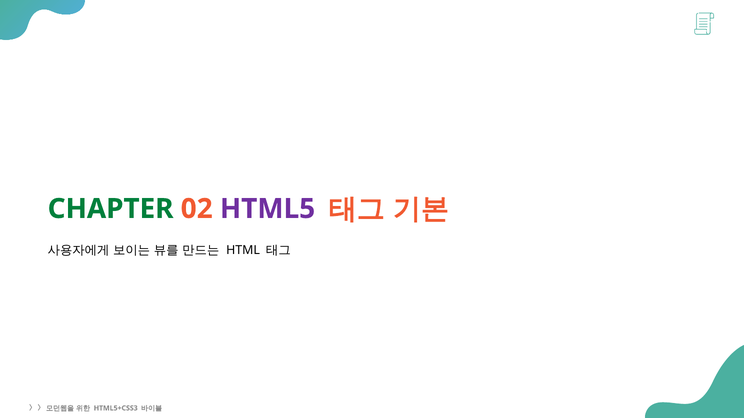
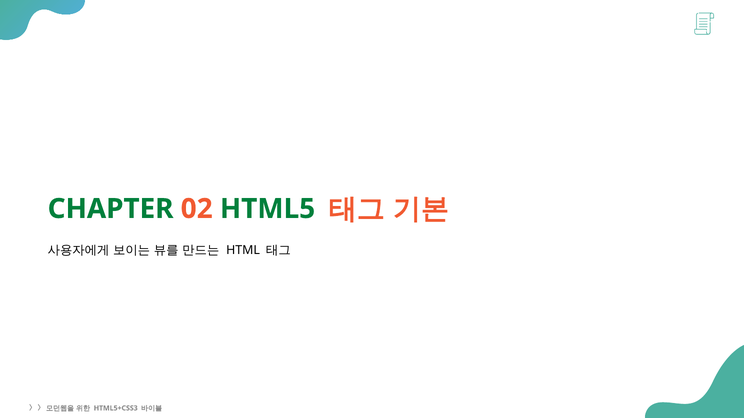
HTML5 colour: purple -> green (268, 209)
